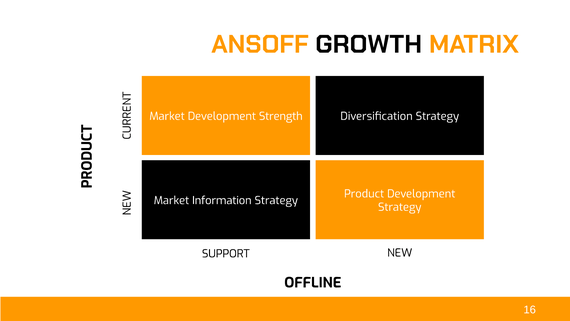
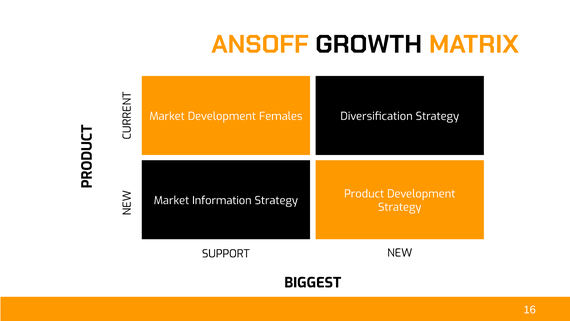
Strength: Strength -> Females (281, 116)
OFFLINE: OFFLINE -> BIGGEST (313, 282)
